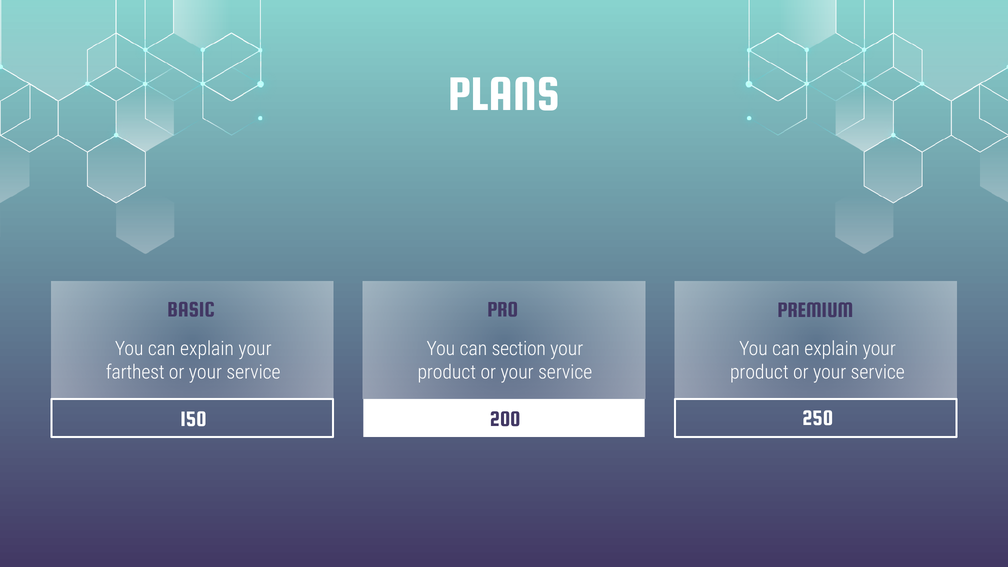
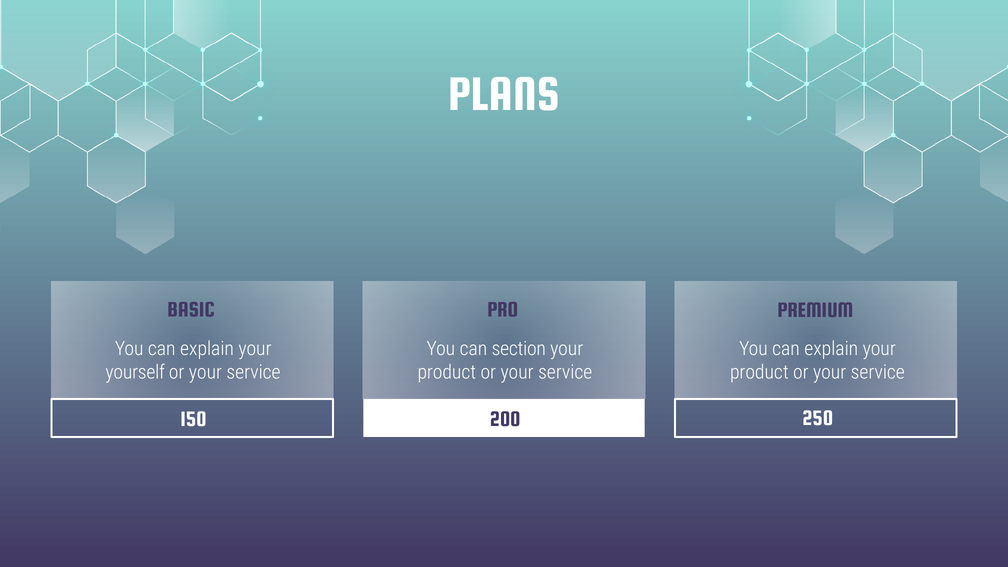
farthest: farthest -> yourself (135, 372)
